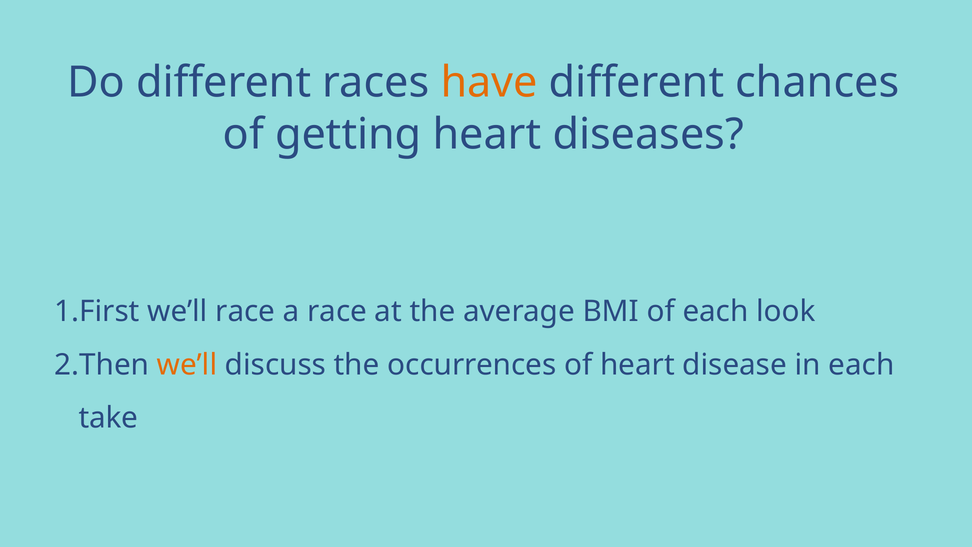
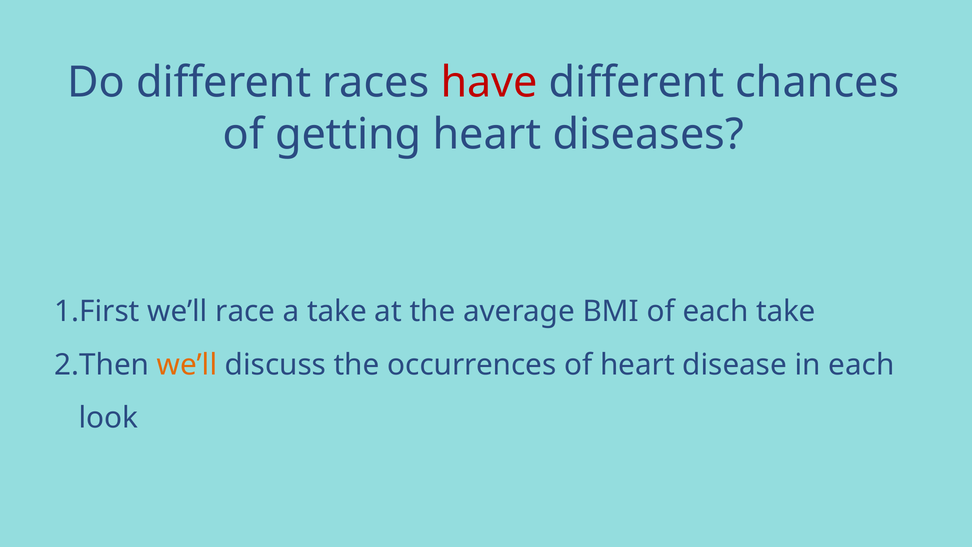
have colour: orange -> red (489, 83)
a race: race -> take (337, 311)
each look: look -> take (786, 311)
take: take -> look (108, 418)
